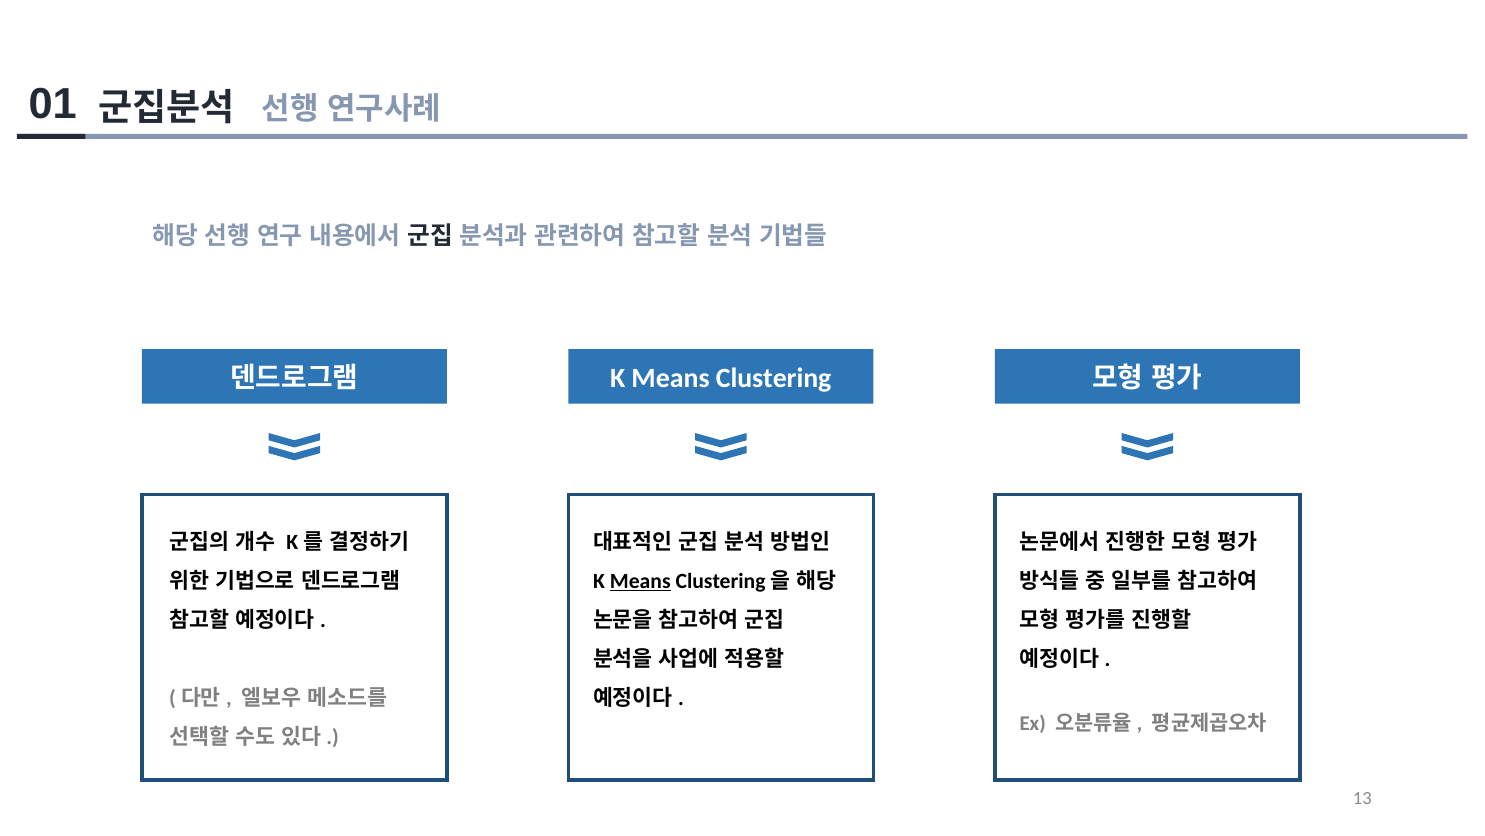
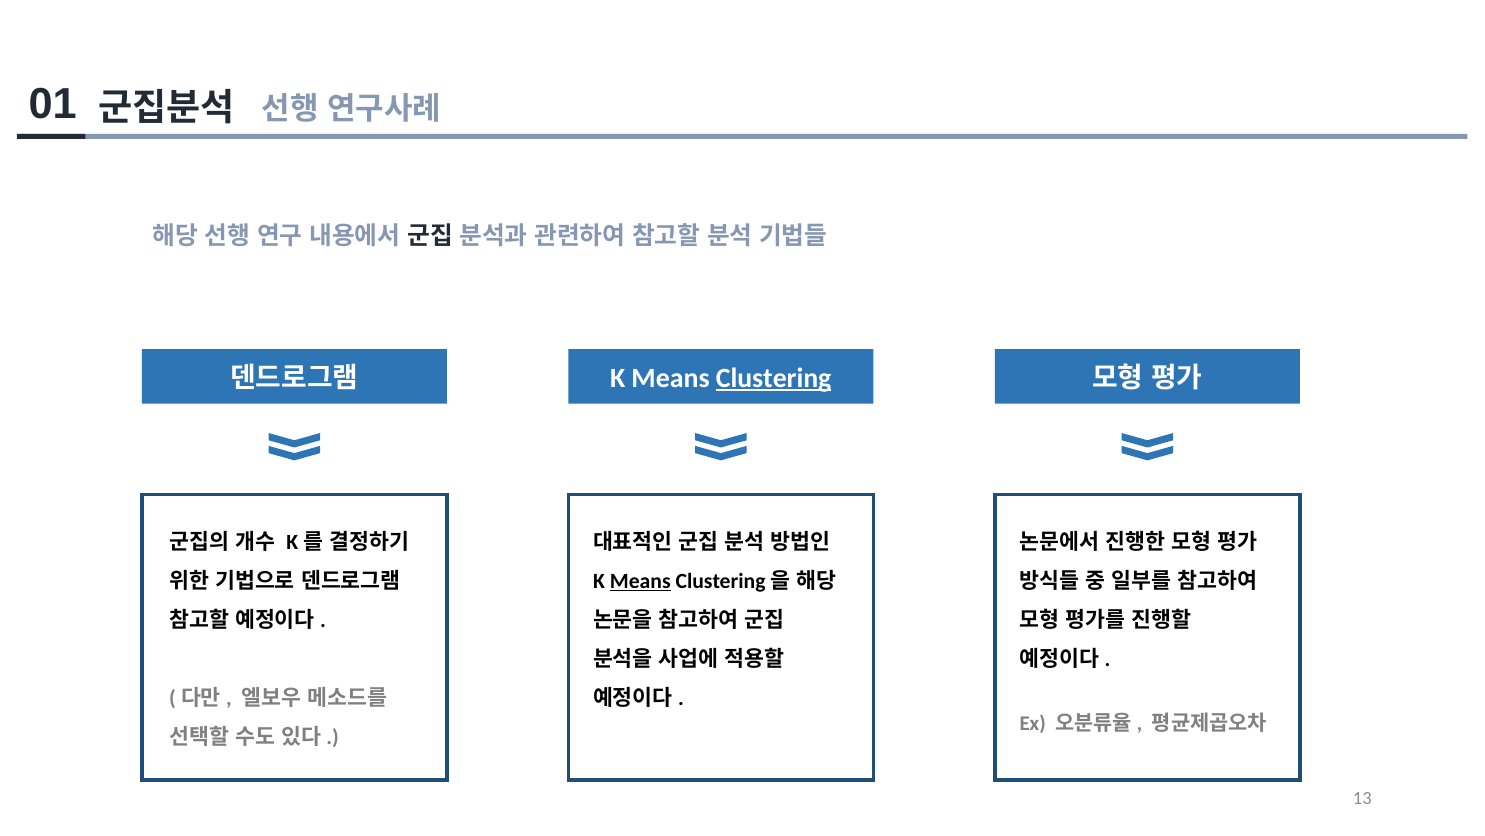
Clustering underline: none -> present (774, 378)
